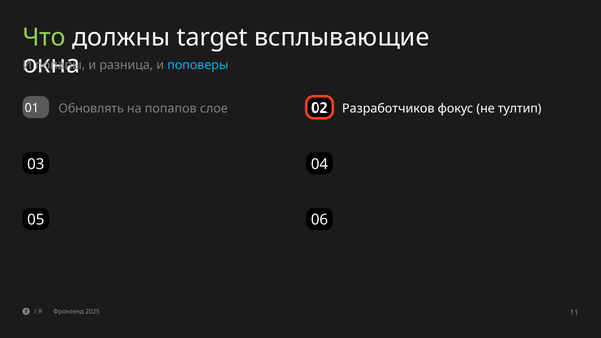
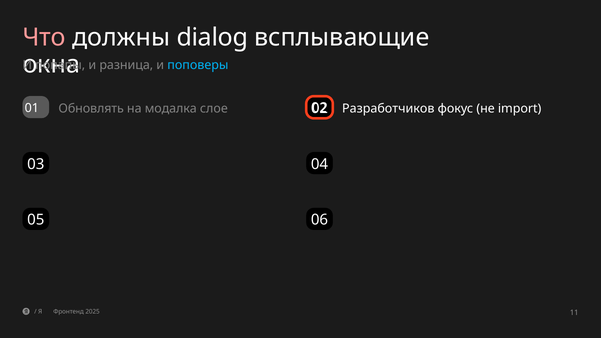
Что colour: light green -> pink (44, 38)
target: target -> dialog (212, 38)
тултип: тултип -> import (520, 109)
попапов: попапов -> модалка (171, 109)
